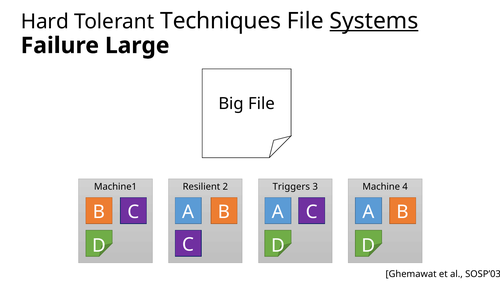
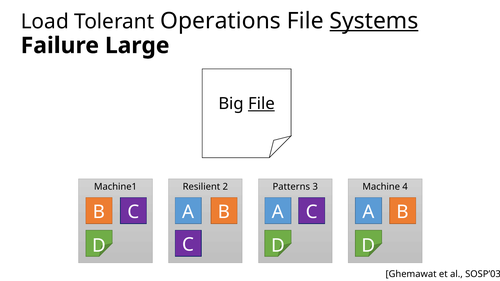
Hard: Hard -> Load (45, 22)
Techniques: Techniques -> Operations (221, 21)
File underline: none -> present (261, 104)
Triggers: Triggers -> Patterns (291, 187)
